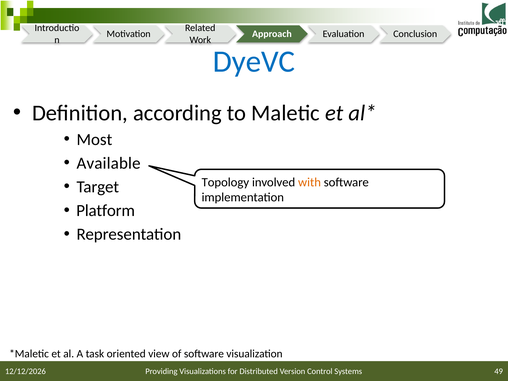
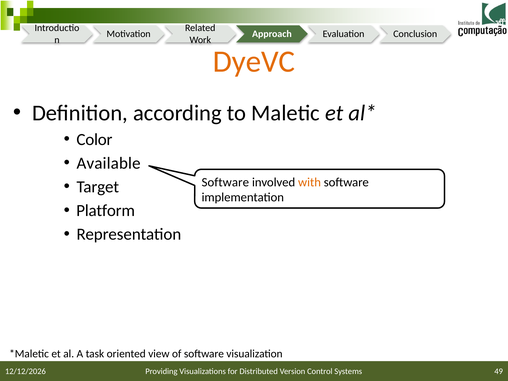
DyeVC colour: blue -> orange (254, 62)
Most: Most -> Color (94, 140)
Topology: Topology -> Software (225, 182)
